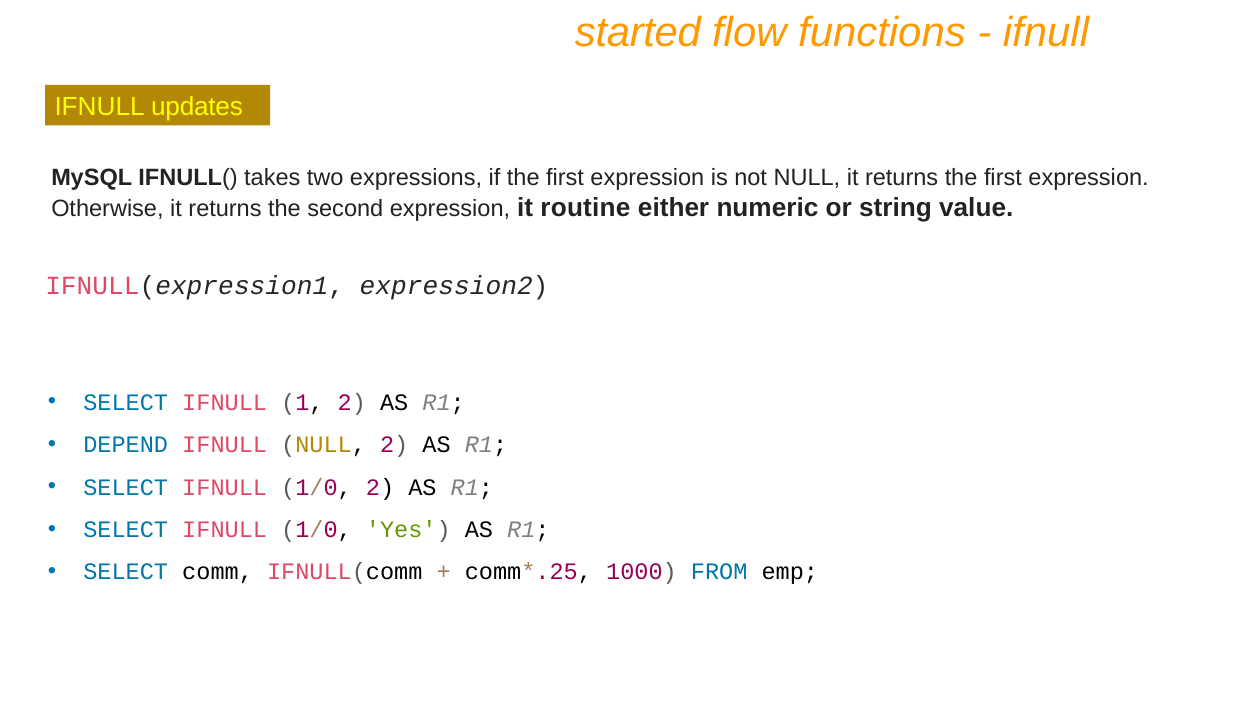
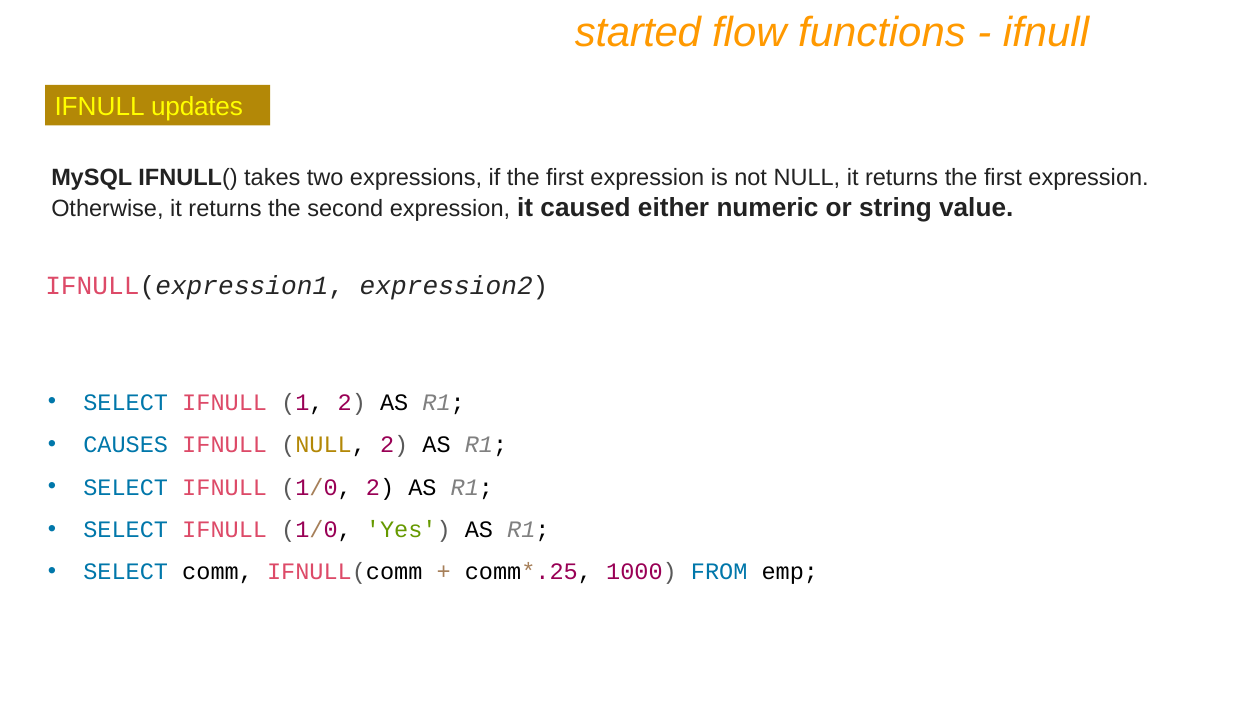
routine: routine -> caused (586, 208)
DEPEND: DEPEND -> CAUSES (126, 445)
